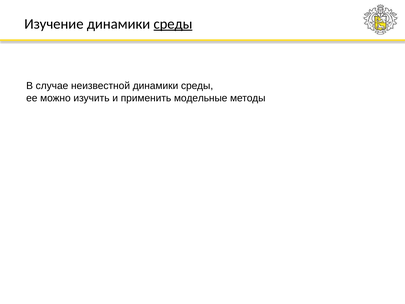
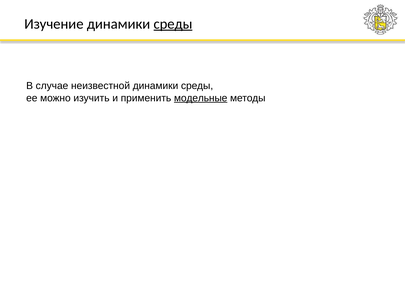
модельные underline: none -> present (201, 98)
